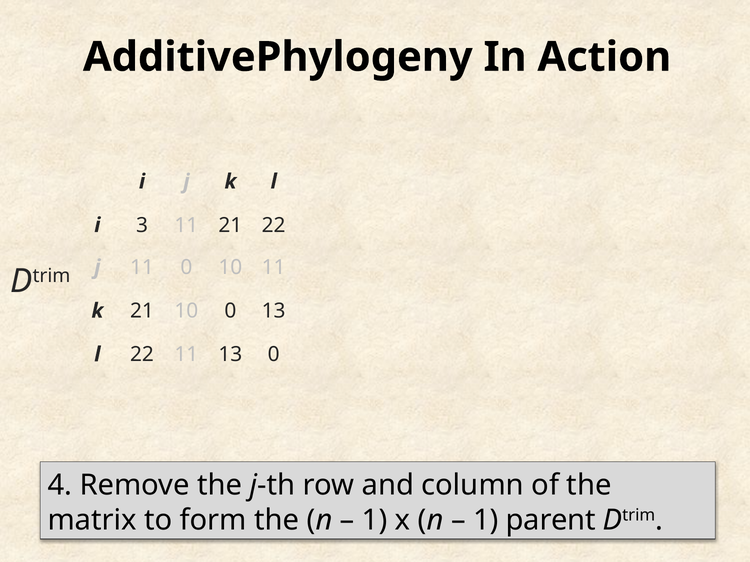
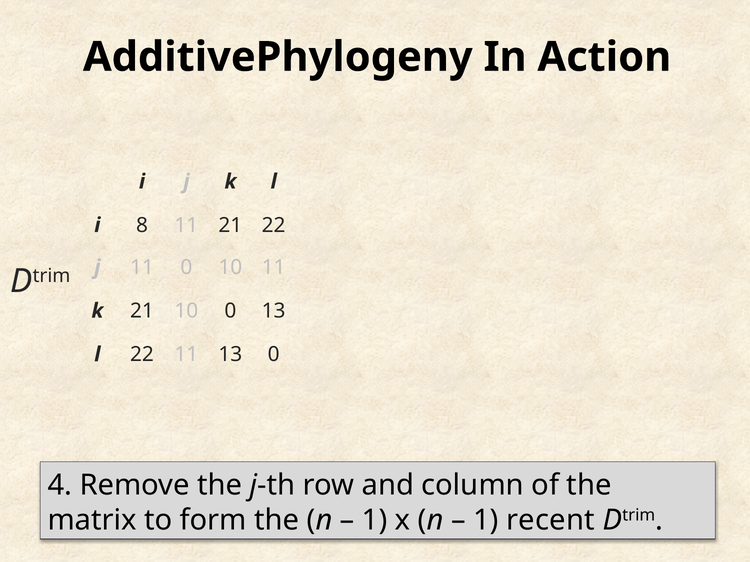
3: 3 -> 8 (142, 225)
parent: parent -> recent (551, 520)
